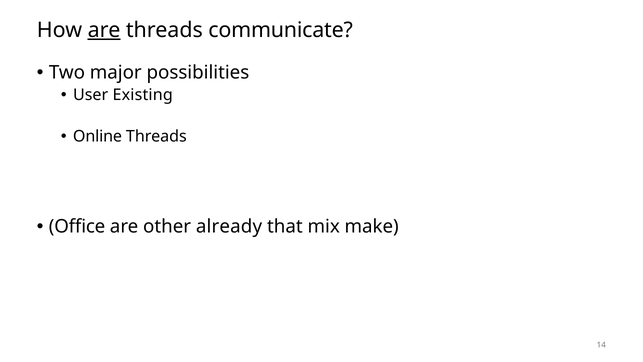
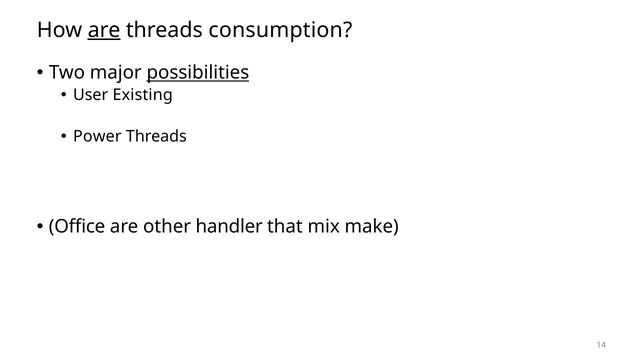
communicate: communicate -> consumption (280, 30)
possibilities underline: none -> present (198, 73)
Online: Online -> Power (97, 136)
already: already -> handler (229, 227)
